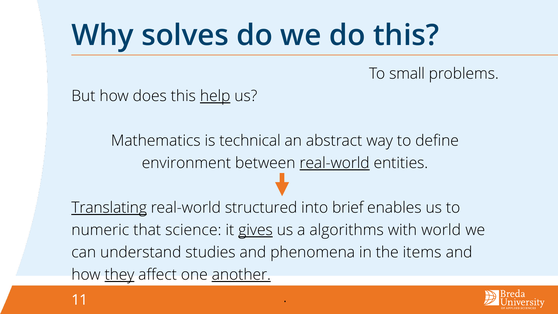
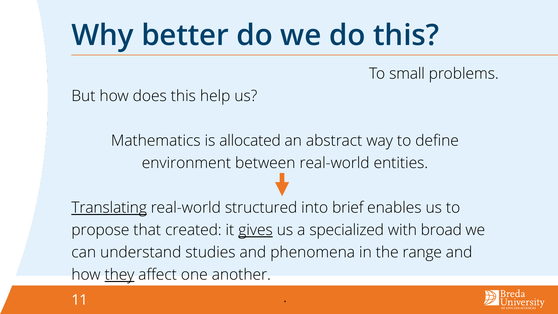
solves: solves -> better (185, 35)
help underline: present -> none (215, 96)
technical: technical -> allocated (250, 141)
real-world underline: present -> none (335, 163)
numeric: numeric -> propose (100, 230)
science: science -> created (193, 230)
algorithms: algorithms -> specialized (347, 230)
world: world -> broad (441, 230)
items: items -> range (422, 252)
another underline: present -> none (241, 275)
